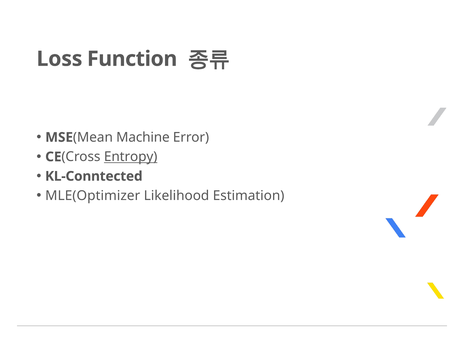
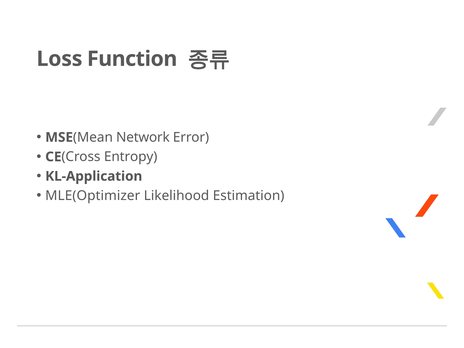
Machine: Machine -> Network (143, 137)
Entropy underline: present -> none (131, 157)
KL-Conntected: KL-Conntected -> KL-Application (94, 176)
